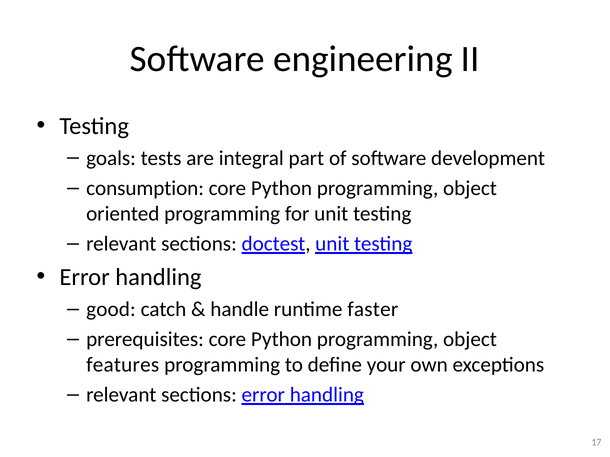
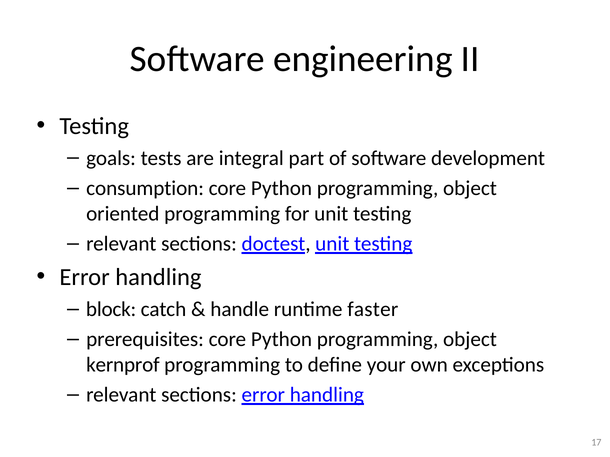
good: good -> block (111, 309)
features: features -> kernprof (123, 365)
